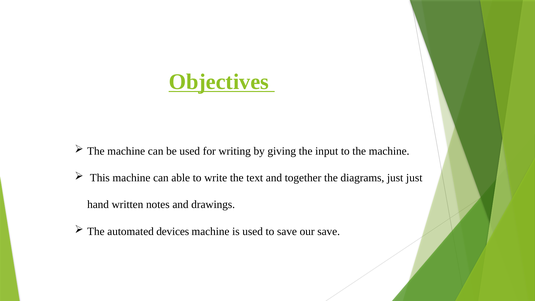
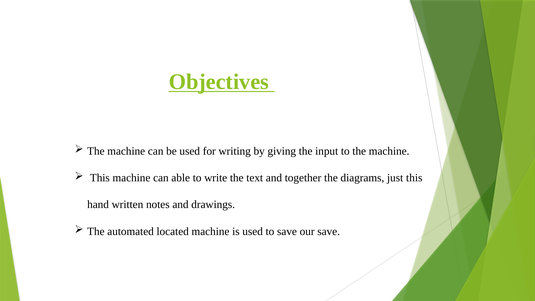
just just: just -> this (414, 178)
devices: devices -> located (173, 231)
